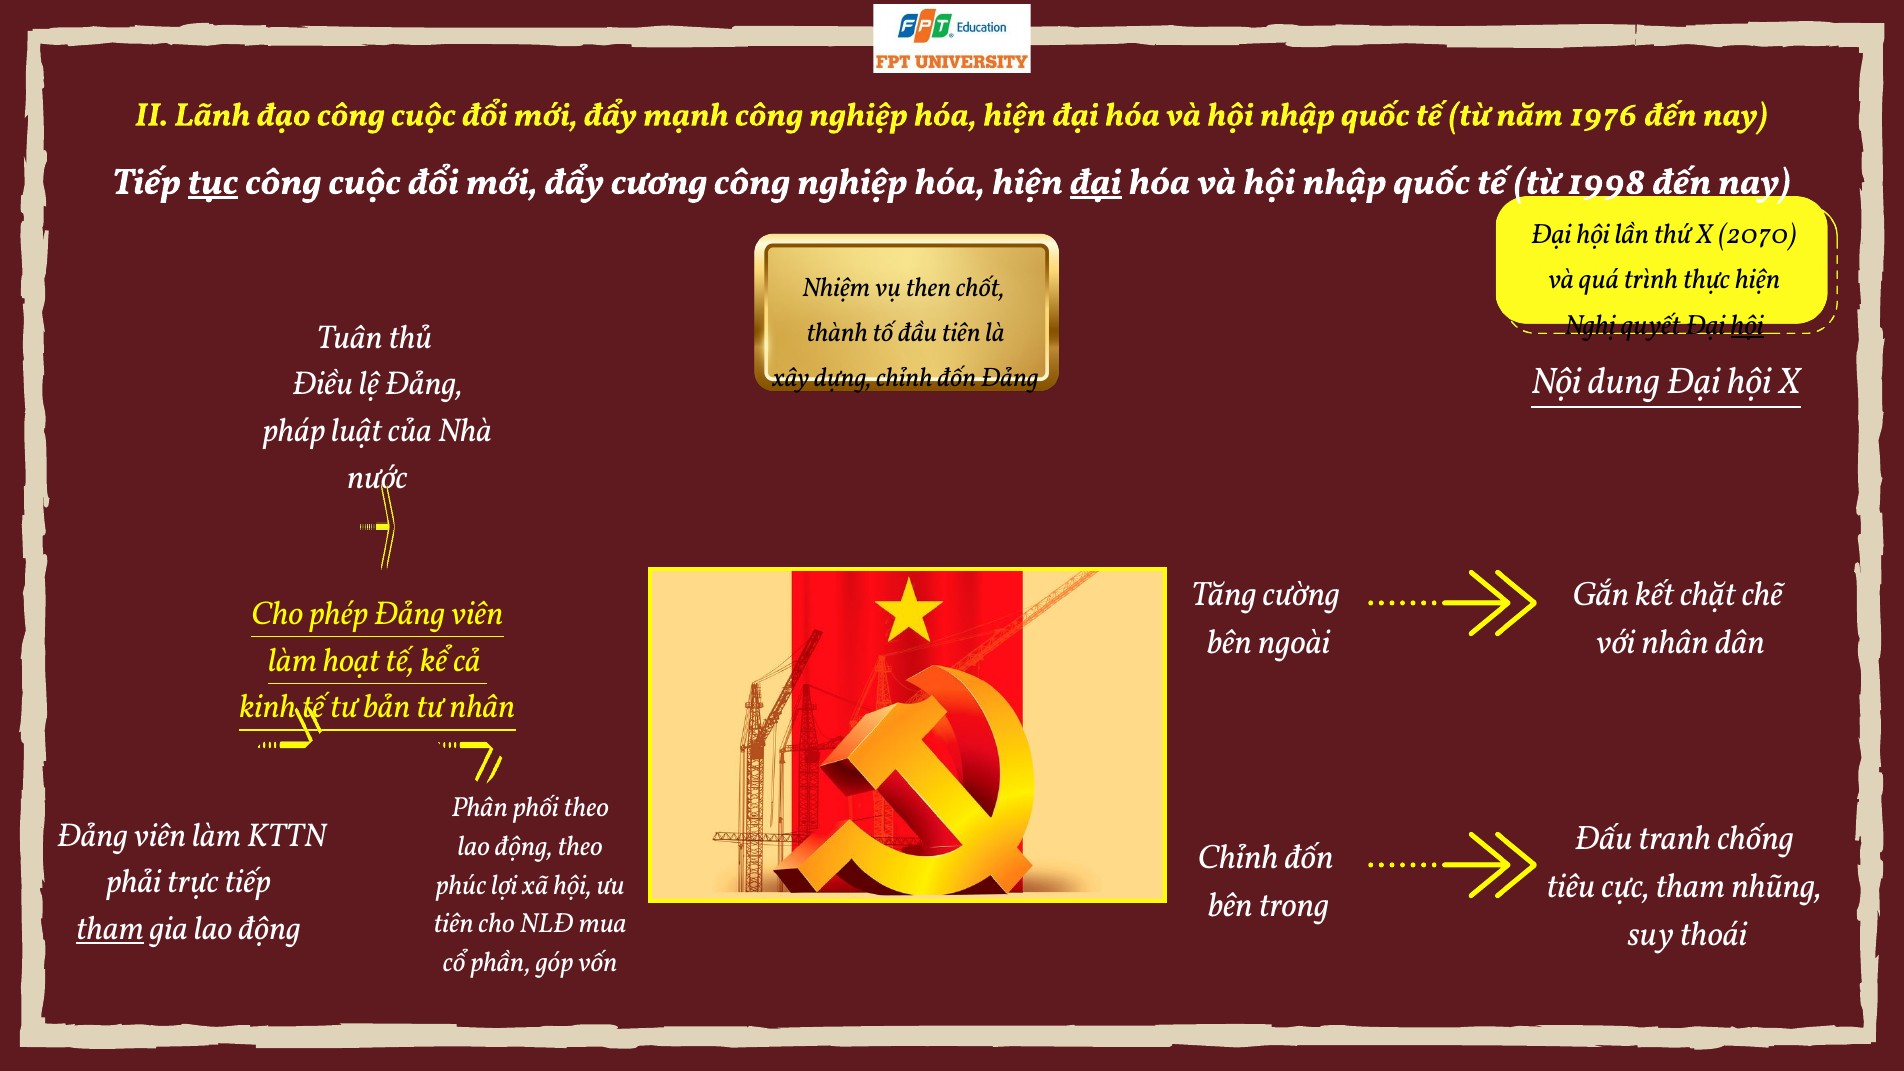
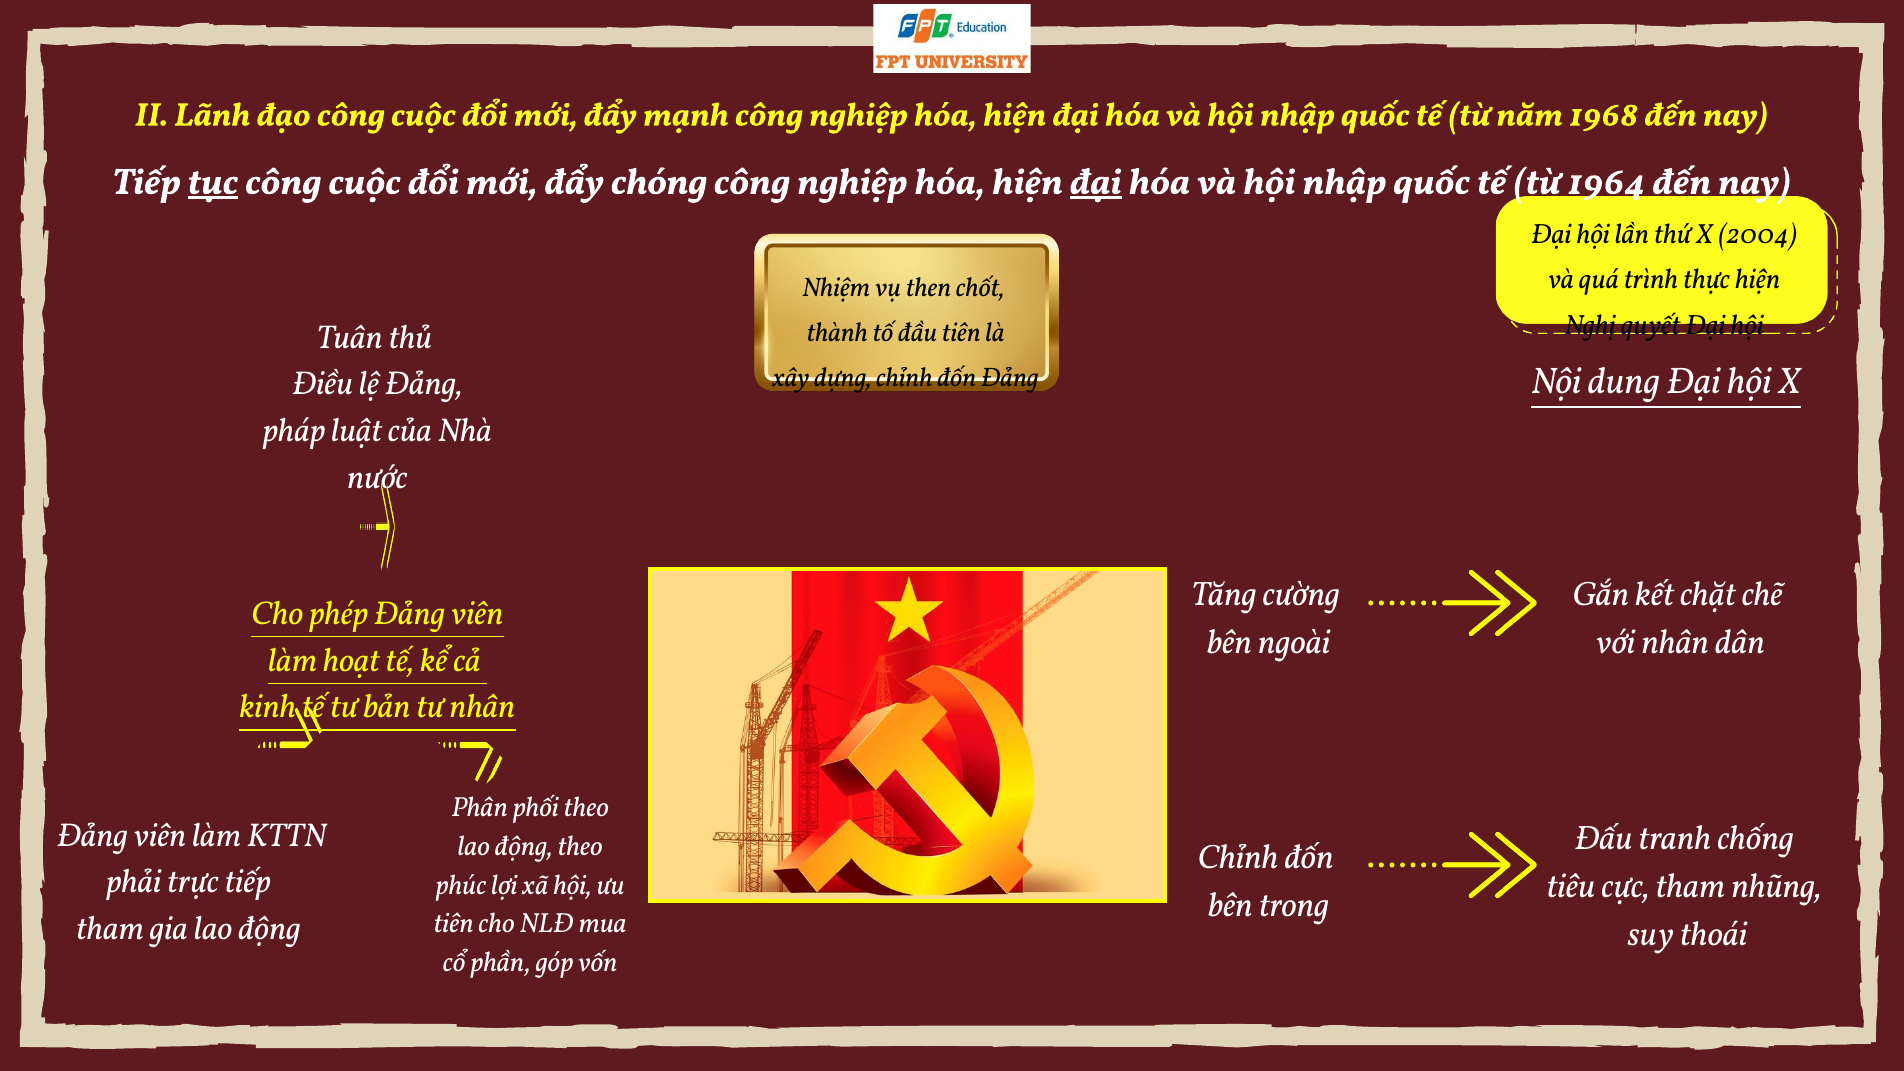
1976: 1976 -> 1968 (1604, 115)
cương: cương -> chóng (659, 182)
1998: 1998 -> 1964 (1606, 182)
2070: 2070 -> 2004 (1758, 234)
hội underline: present -> none (1747, 325)
tham underline: present -> none (110, 929)
